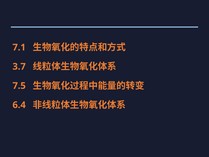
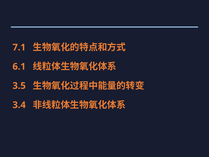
3.7: 3.7 -> 6.1 (19, 66)
7.5: 7.5 -> 3.5 (19, 86)
6.4: 6.4 -> 3.4 (19, 105)
